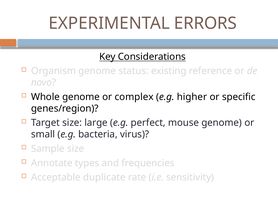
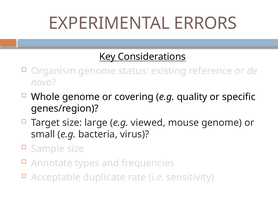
complex: complex -> covering (134, 97)
higher: higher -> quality (192, 97)
perfect: perfect -> viewed (148, 122)
